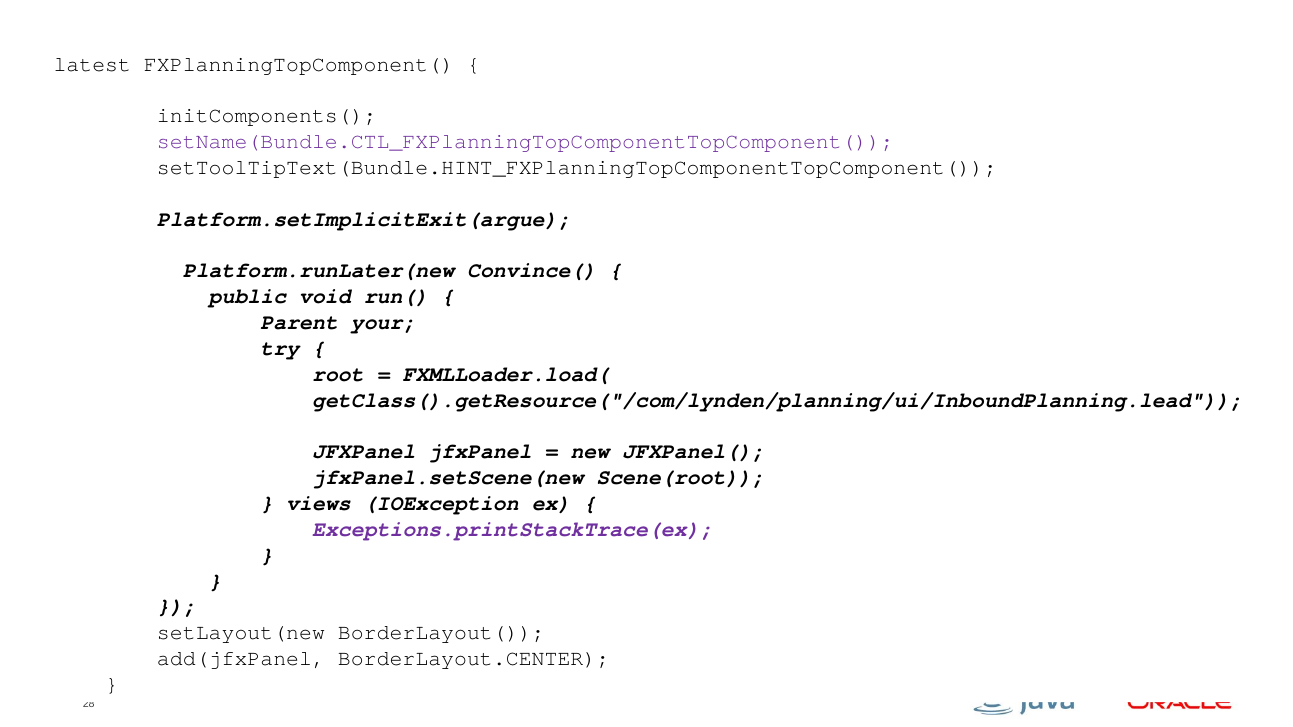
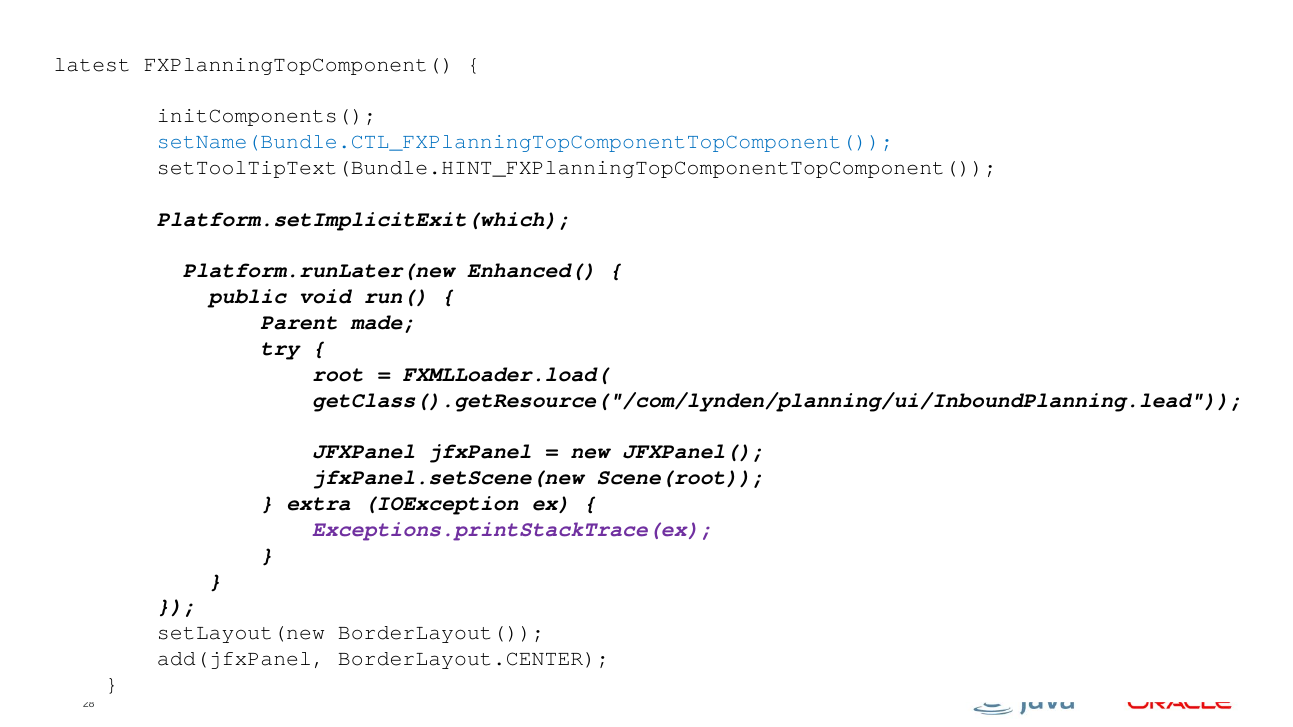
setName(Bundle.CTL_FXPlanningTopComponentTopComponent( colour: purple -> blue (525, 142)
Platform.setImplicitExit(argue: Platform.setImplicitExit(argue -> Platform.setImplicitExit(which (364, 219)
Convince(: Convince( -> Enhanced( (532, 271)
your: your -> made (383, 323)
views: views -> extra (319, 504)
